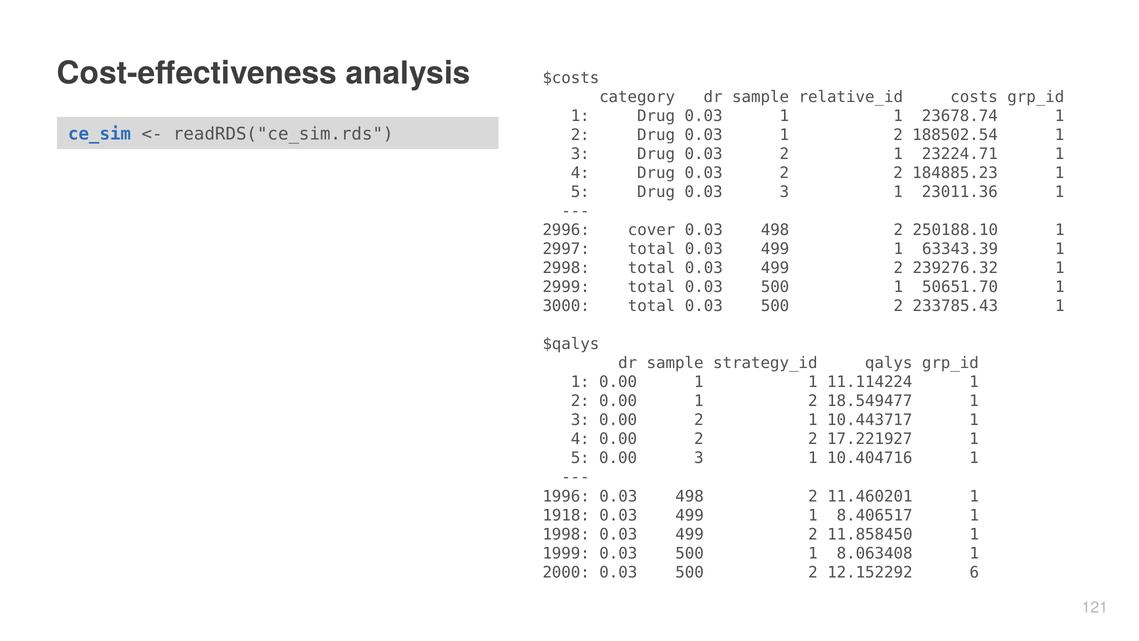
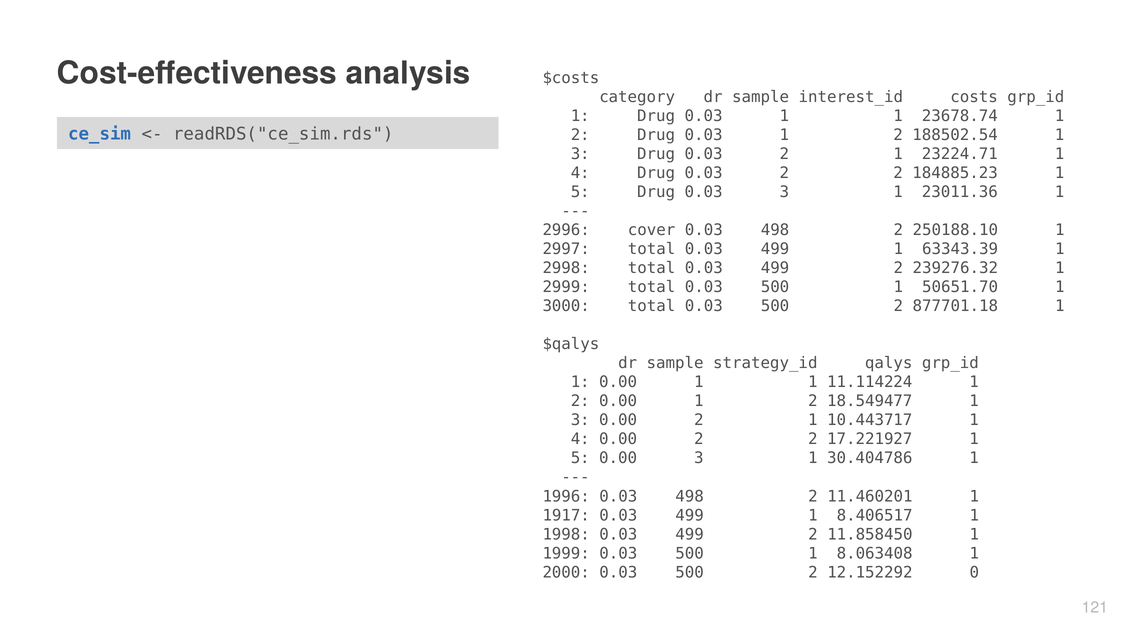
relative_id: relative_id -> interest_id (851, 97)
233785.43: 233785.43 -> 877701.18 (955, 306)
10.404716: 10.404716 -> 30.404786 (870, 458)
1918: 1918 -> 1917 (566, 515)
6: 6 -> 0 (974, 572)
